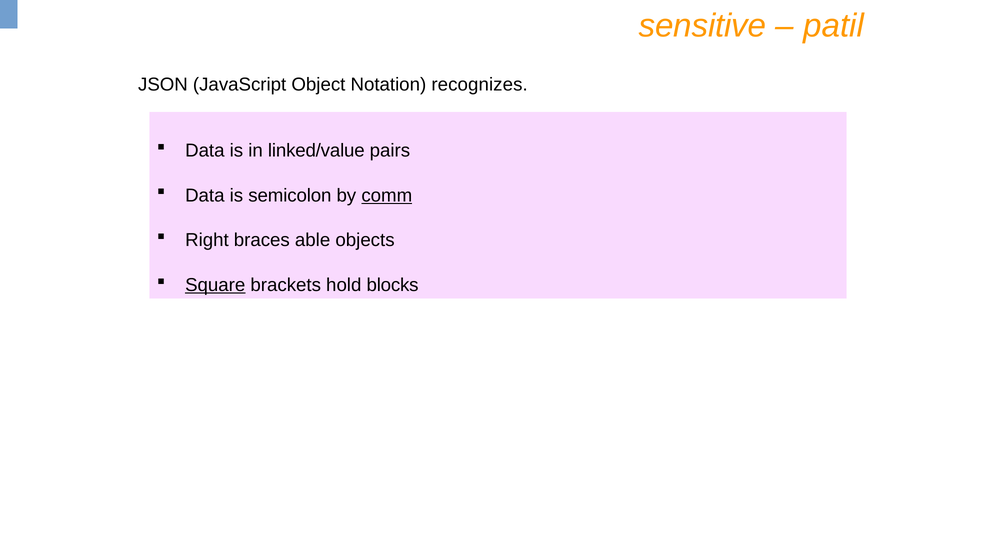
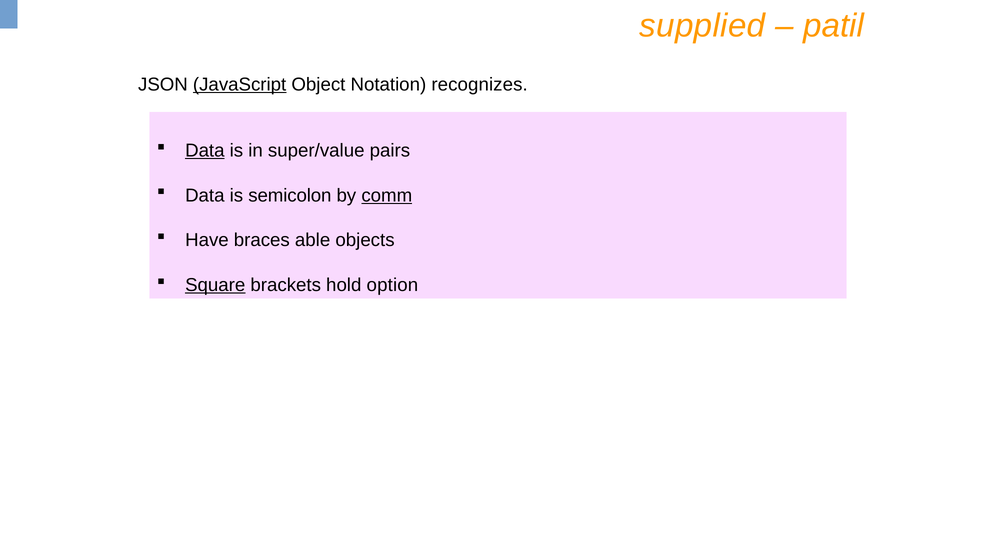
sensitive: sensitive -> supplied (702, 26)
JavaScript underline: none -> present (240, 85)
Data underline: none -> present (205, 151)
linked/value: linked/value -> super/value (316, 151)
Right: Right -> Have (207, 240)
blocks: blocks -> option (392, 285)
